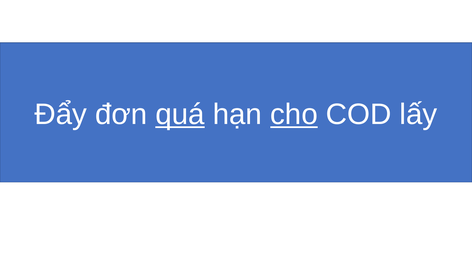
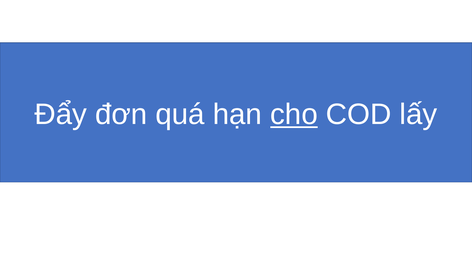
quá underline: present -> none (180, 114)
